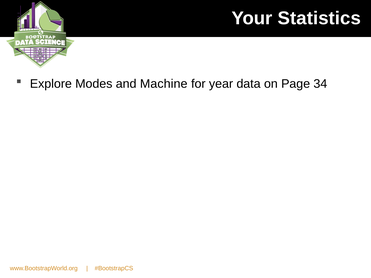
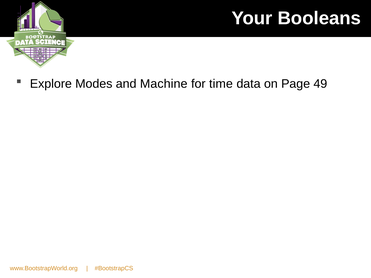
Statistics: Statistics -> Booleans (319, 18)
year: year -> time (221, 84)
34: 34 -> 49 (320, 84)
